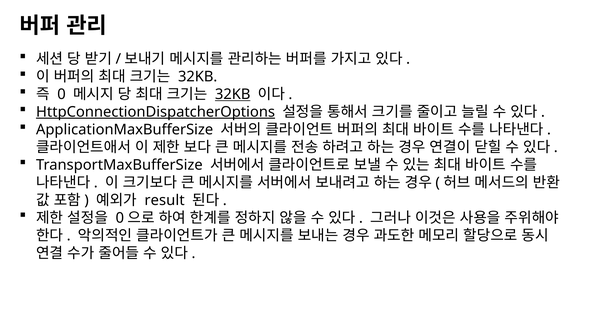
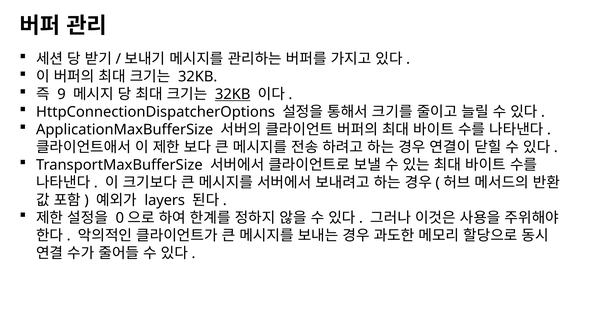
0: 0 -> 9 (61, 94)
HttpConnectionDispatcherOptions underline: present -> none (156, 112)
result: result -> layers (165, 200)
